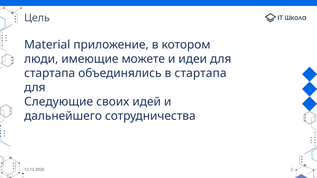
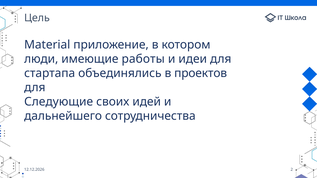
можете: можете -> работы (143, 59)
в стартапа: стартапа -> проектов (201, 73)
